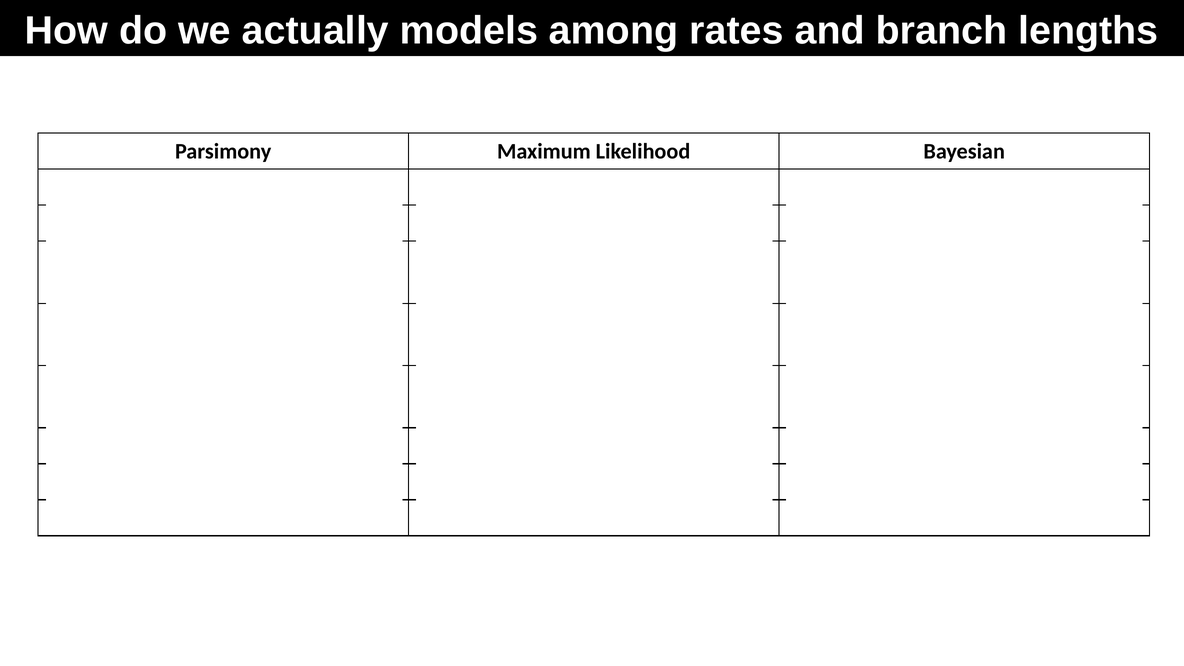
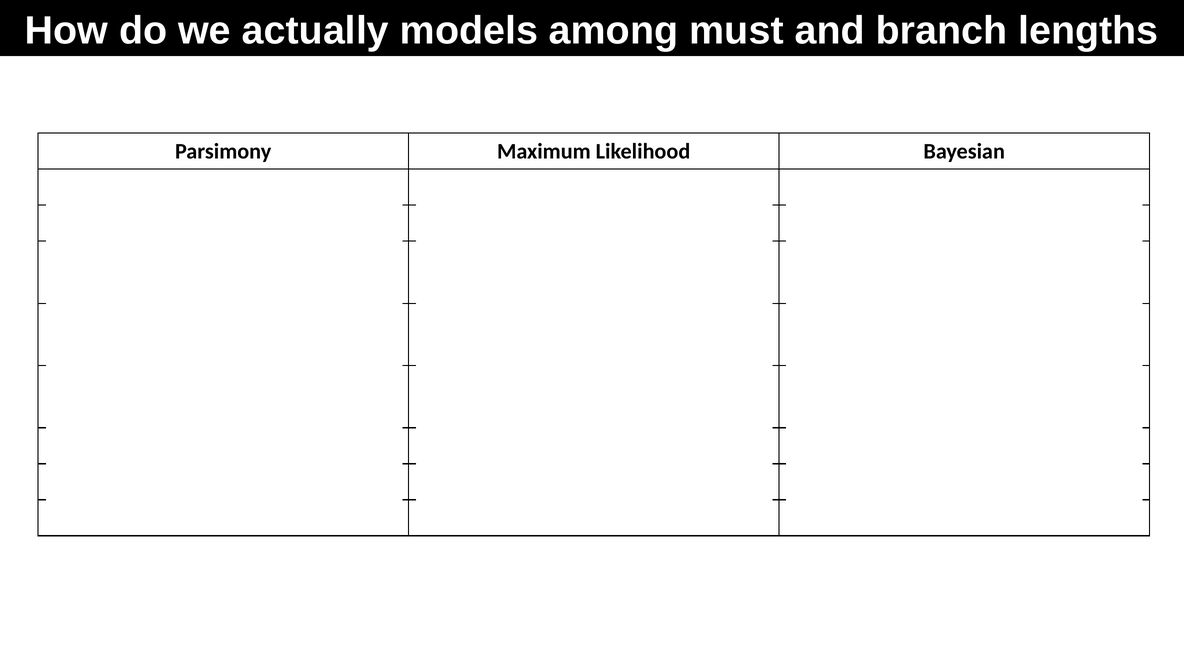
rates: rates -> must (737, 31)
